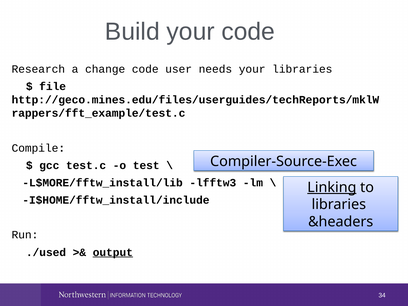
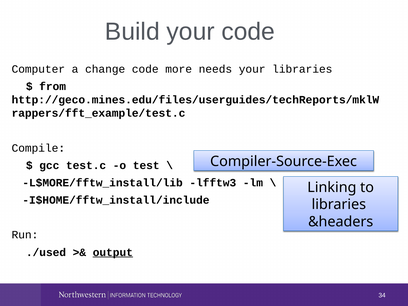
Research: Research -> Computer (38, 69)
user: user -> more (179, 69)
file: file -> from (53, 87)
Linking underline: present -> none (332, 187)
